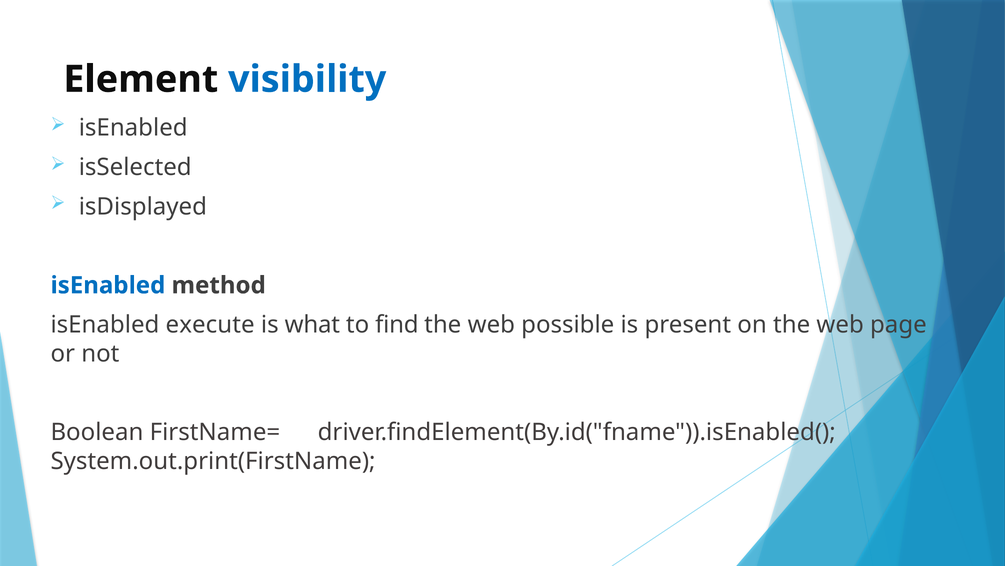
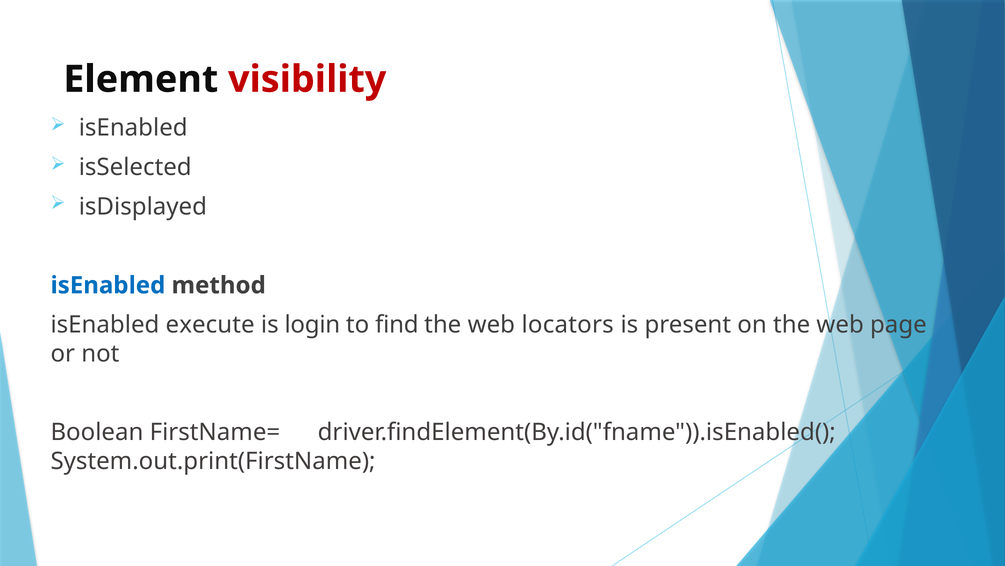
visibility colour: blue -> red (307, 79)
what: what -> login (312, 324)
possible: possible -> locators (568, 324)
